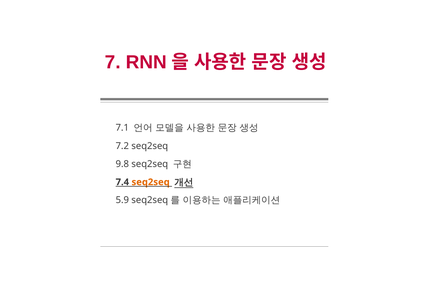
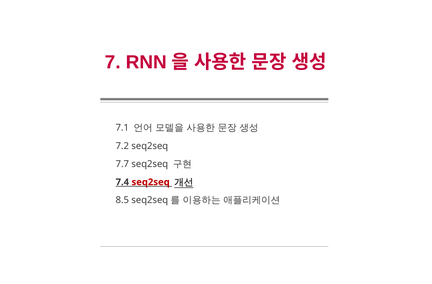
9.8: 9.8 -> 7.7 (122, 164)
seq2seq colour: orange -> red (151, 182)
5.9: 5.9 -> 8.5 (122, 200)
